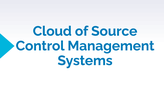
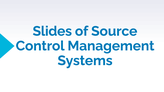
Cloud: Cloud -> Slides (52, 31)
